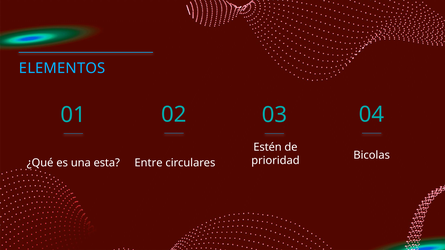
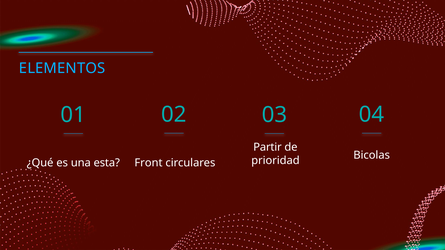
Estén: Estén -> Partir (268, 147)
Entre: Entre -> Front (148, 163)
